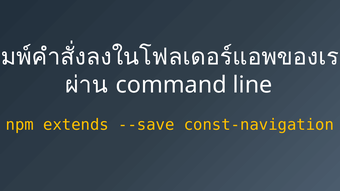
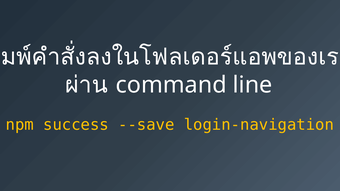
extends: extends -> success (76, 125)
const-navigation: const-navigation -> login-navigation (259, 125)
